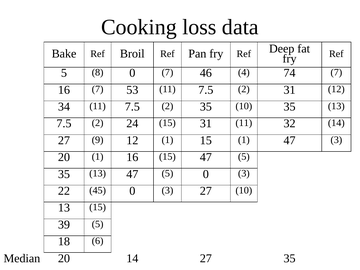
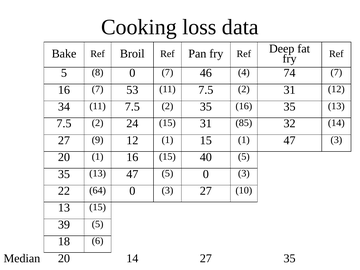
35 10: 10 -> 16 (244, 106)
31 11: 11 -> 85 (244, 123)
15 47: 47 -> 40 (206, 157)
45: 45 -> 64 (98, 190)
